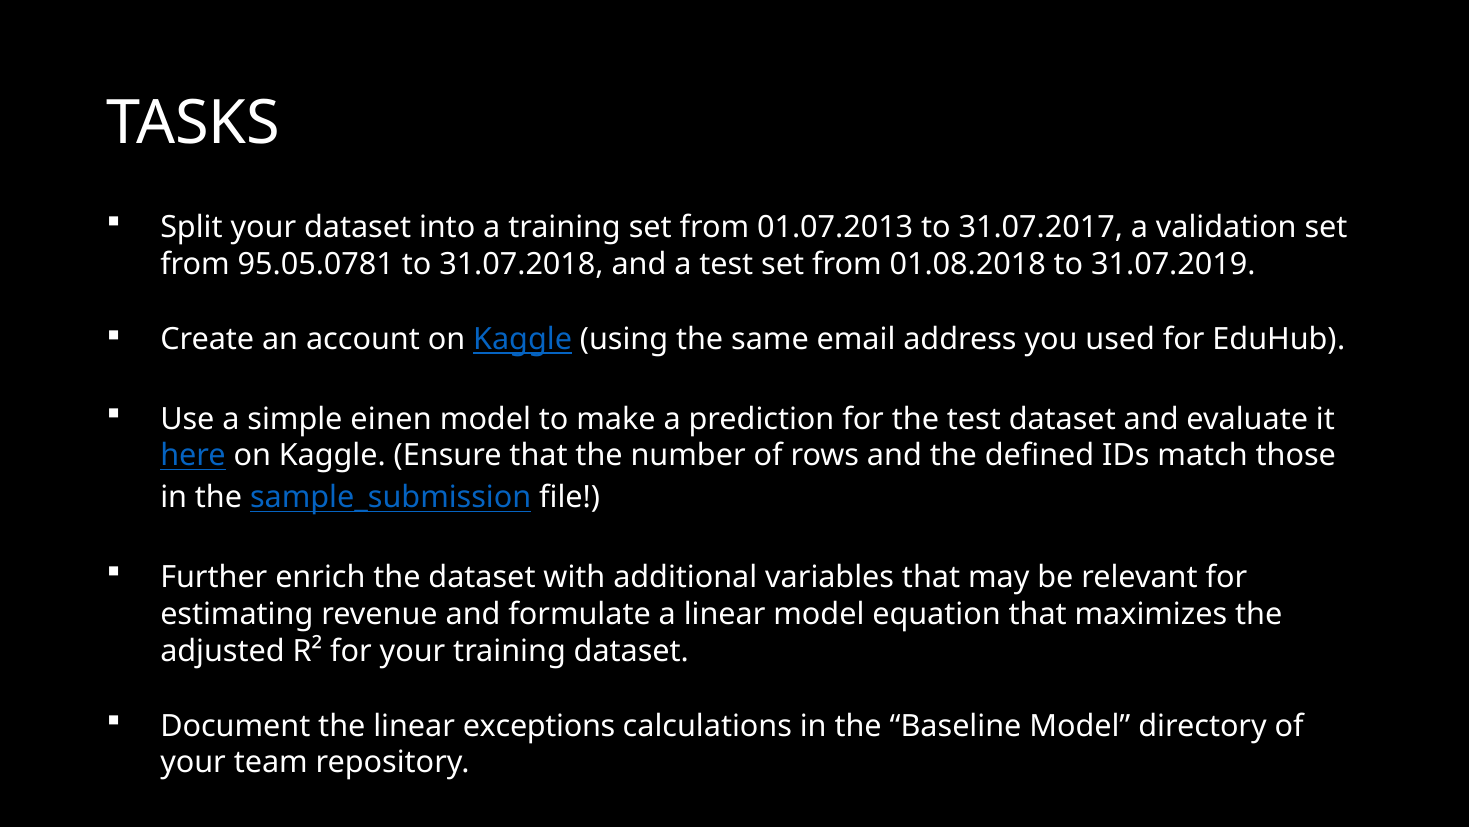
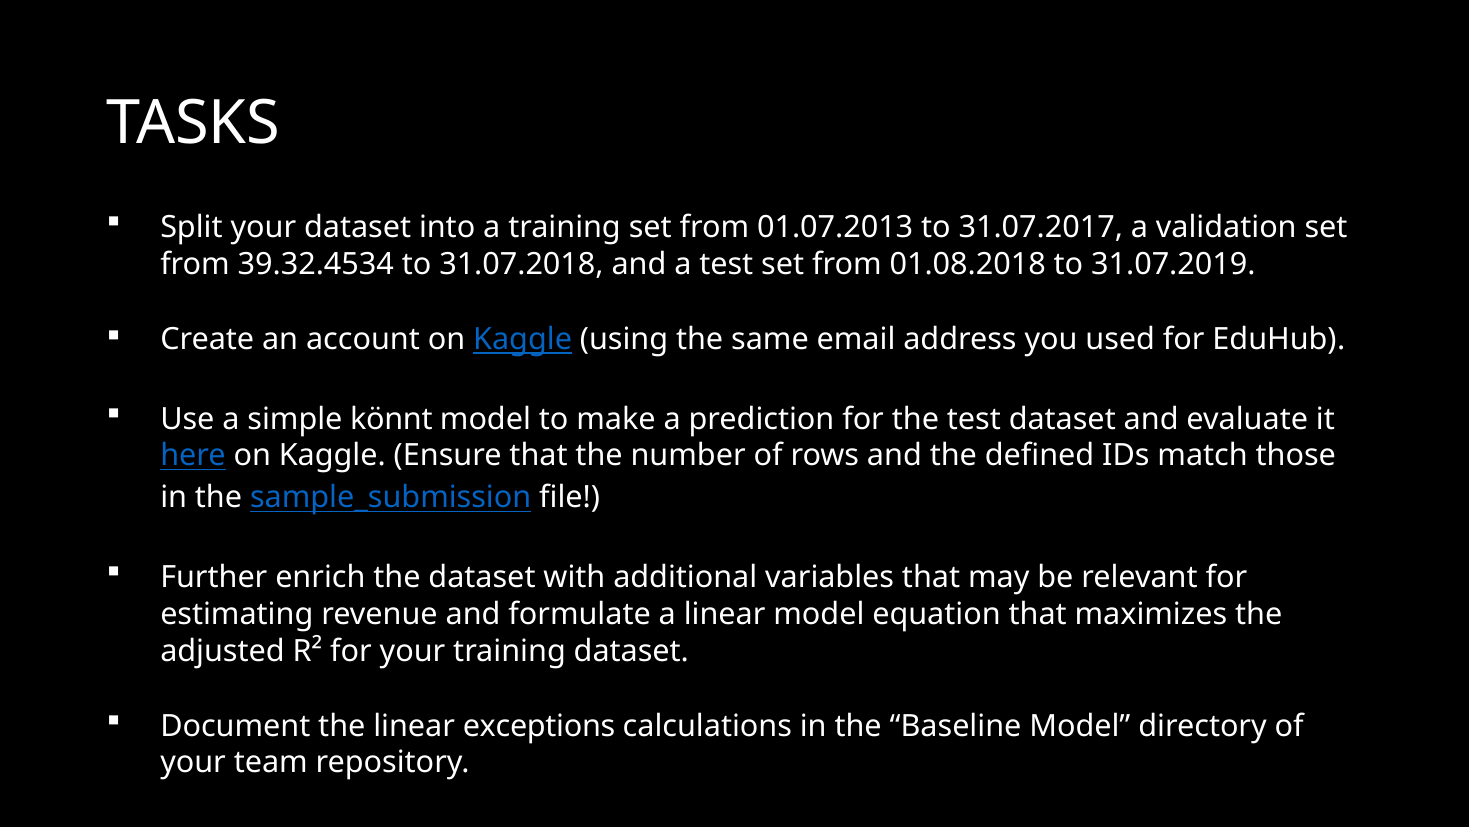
95.05.0781: 95.05.0781 -> 39.32.4534 (316, 264)
einen: einen -> könnt (391, 419)
